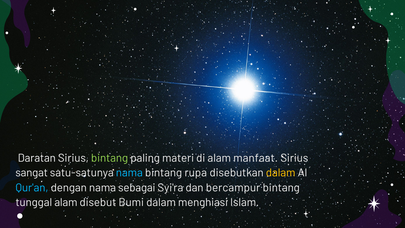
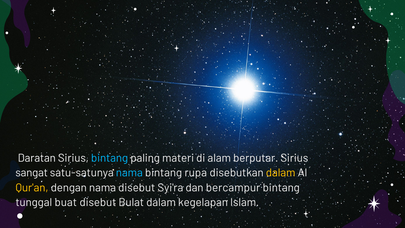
bintang colour: light green -> light blue (110, 158)
manfaat: manfaat -> berputar (256, 158)
Qur'an colour: light blue -> yellow (32, 188)
nama sebagai: sebagai -> disebut (137, 188)
tunggal alam: alam -> buat (66, 202)
Bumi: Bumi -> Bulat (131, 202)
menghiasi: menghiasi -> kegelapan (203, 202)
